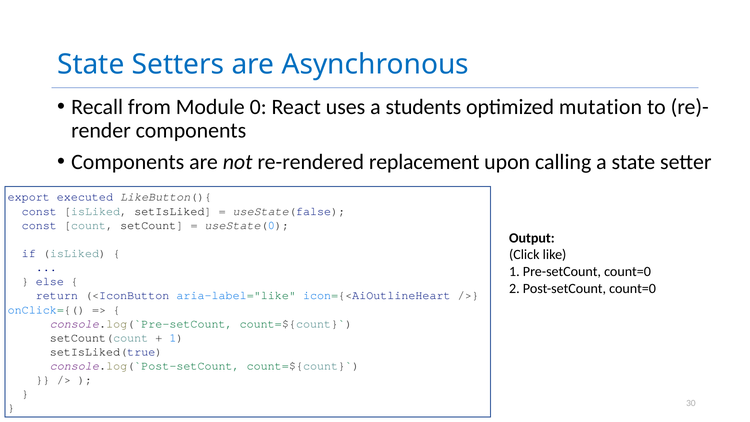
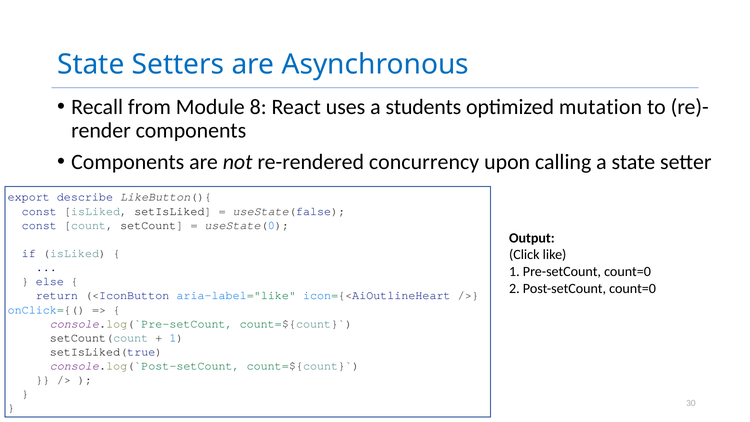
0: 0 -> 8 (258, 107)
replacement: replacement -> concurrency (424, 162)
executed: executed -> describe (85, 197)
